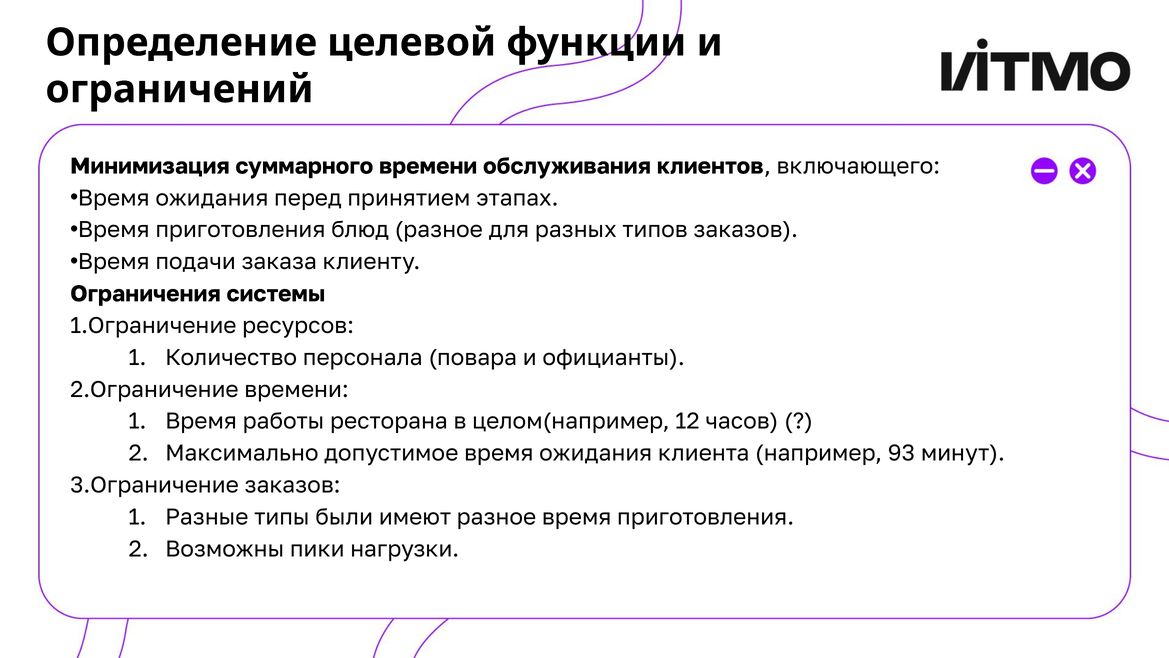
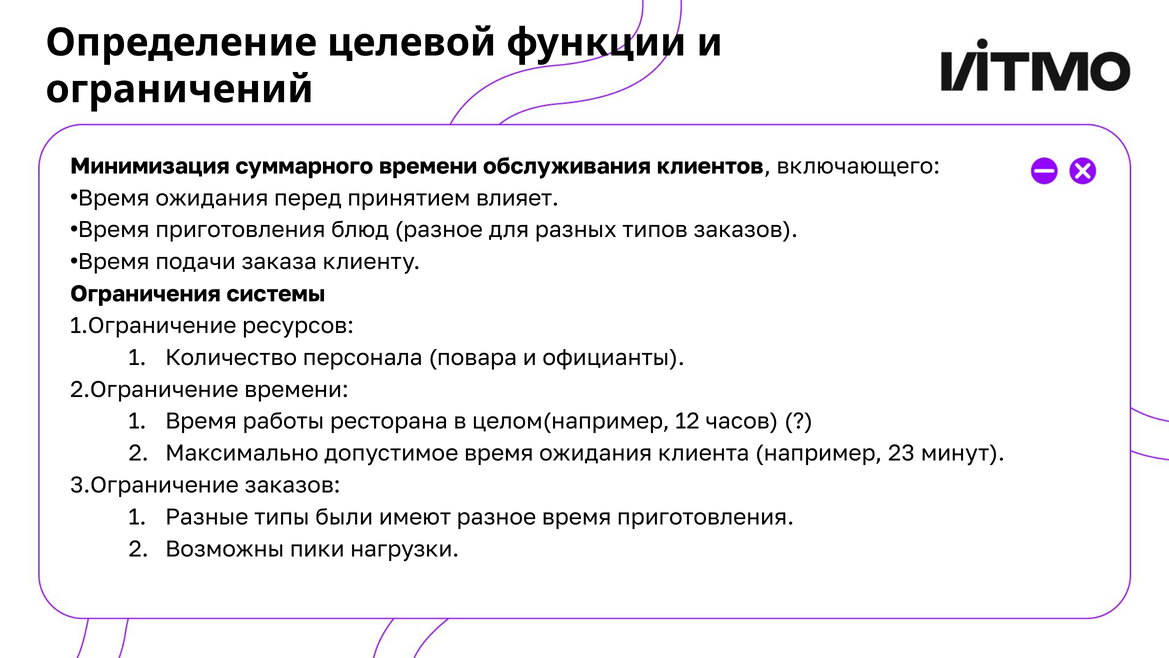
этапах: этапах -> влияет (517, 198)
93: 93 -> 23 (901, 453)
